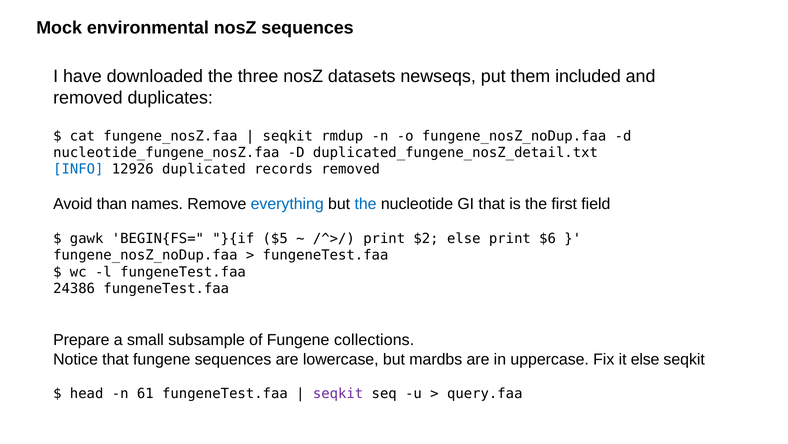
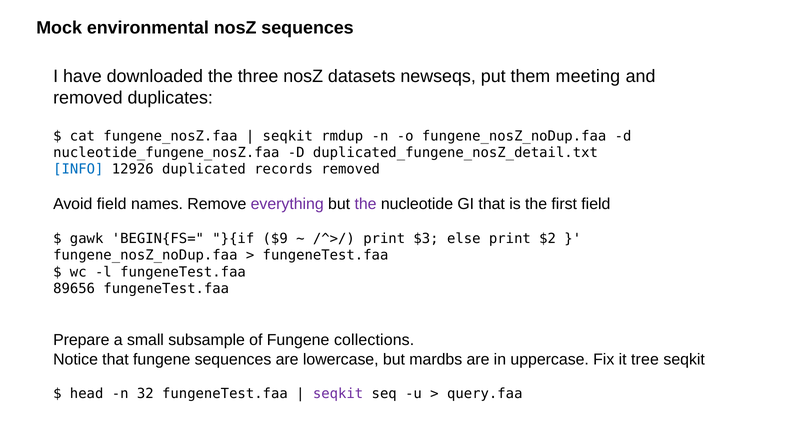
included: included -> meeting (588, 76)
Avoid than: than -> field (112, 204)
everything colour: blue -> purple (287, 204)
the colour: blue -> purple (366, 204)
$5: $5 -> $9 (275, 238)
$2: $2 -> $3 (426, 238)
$6: $6 -> $2 (548, 238)
24386: 24386 -> 89656 (74, 288)
it else: else -> tree (645, 359)
61: 61 -> 32 (145, 393)
